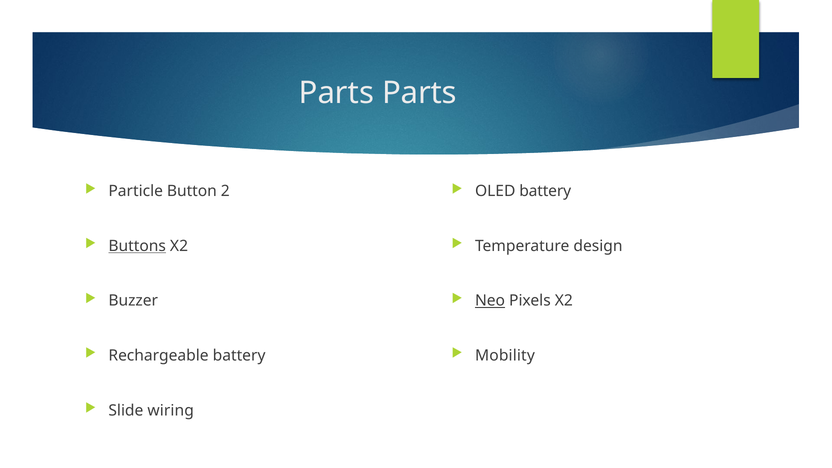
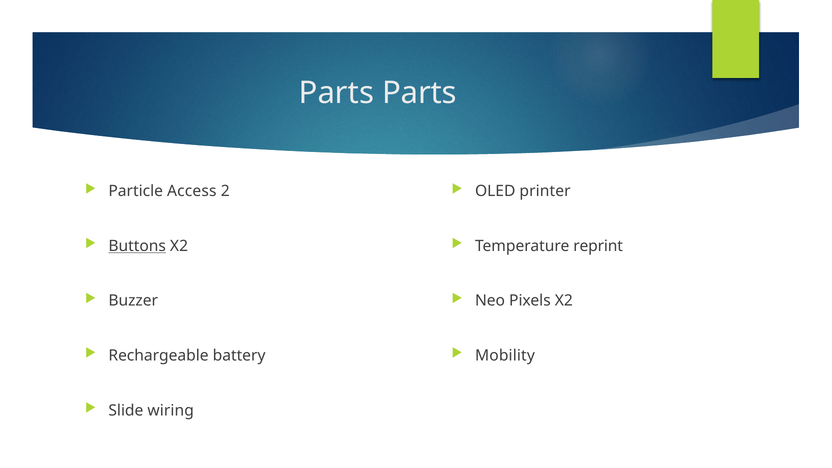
Button: Button -> Access (192, 191)
OLED battery: battery -> printer (545, 191)
design: design -> reprint (598, 246)
Neo underline: present -> none (490, 301)
